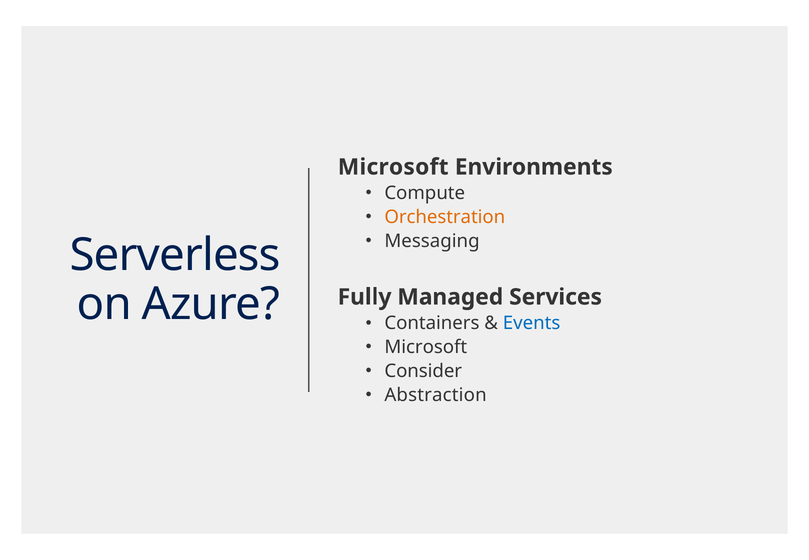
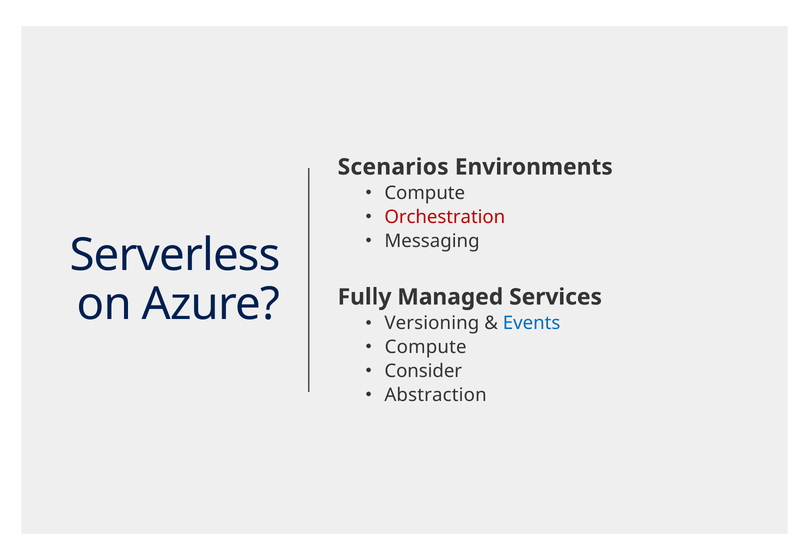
Microsoft: Microsoft -> Scenarios (393, 167)
Orchestration colour: orange -> red (445, 217)
Containers: Containers -> Versioning (432, 323)
Microsoft: Microsoft -> Compute (426, 347)
